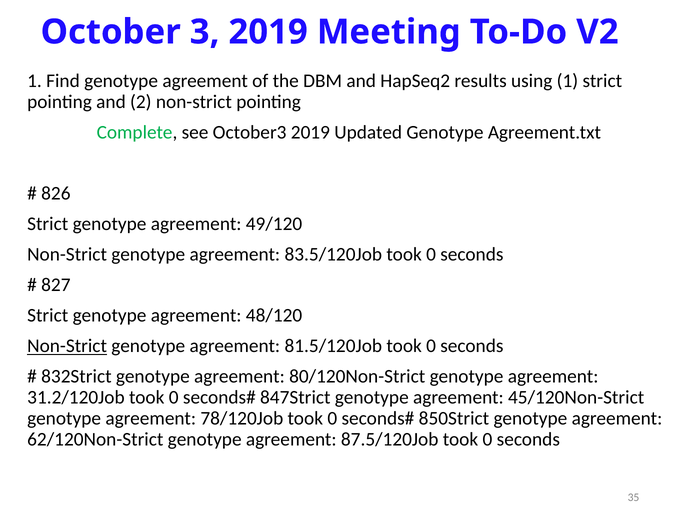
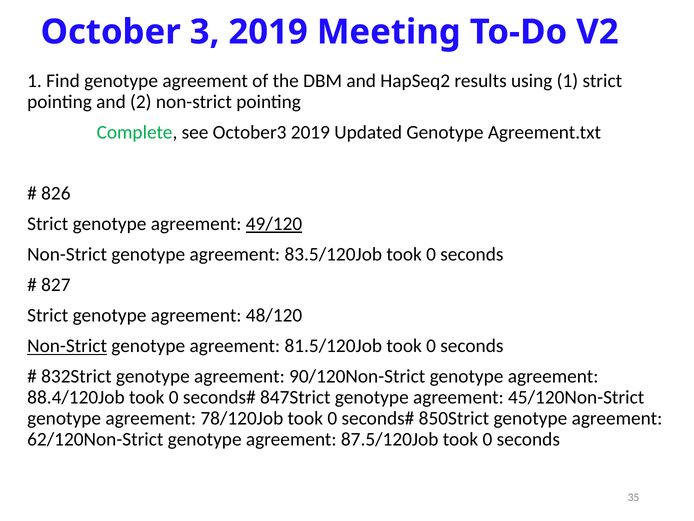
49/120 underline: none -> present (274, 224)
80/120Non-Strict: 80/120Non-Strict -> 90/120Non-Strict (357, 376)
31.2/120Job: 31.2/120Job -> 88.4/120Job (76, 397)
